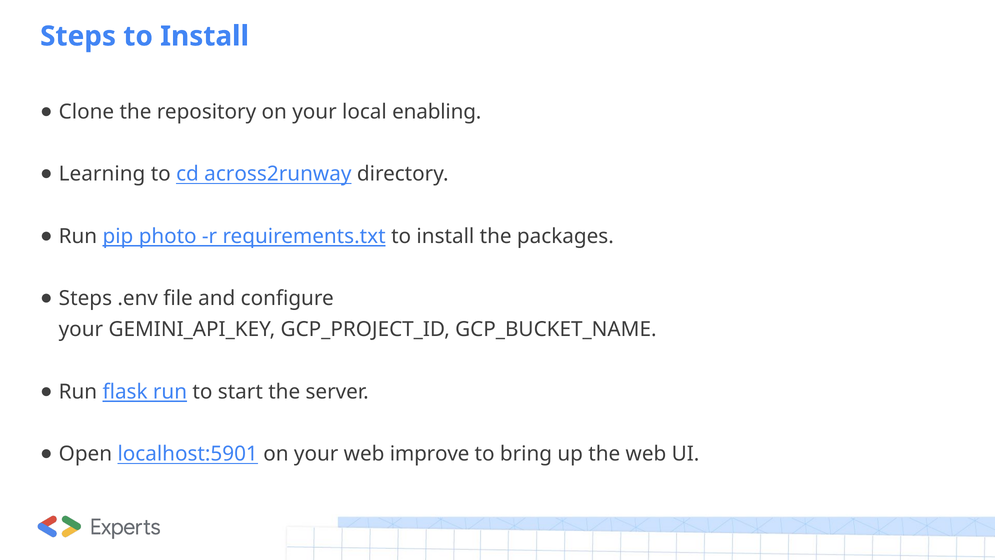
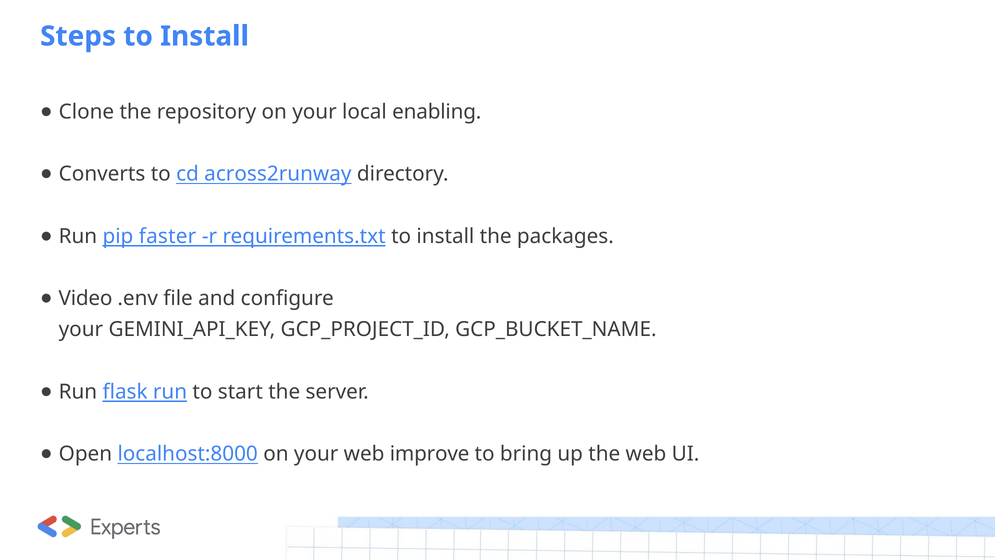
Learning: Learning -> Converts (102, 174)
photo: photo -> faster (168, 236)
Steps: Steps -> Video (86, 298)
localhost:5901: localhost:5901 -> localhost:8000 (188, 454)
